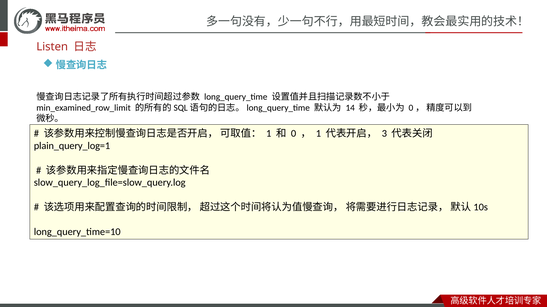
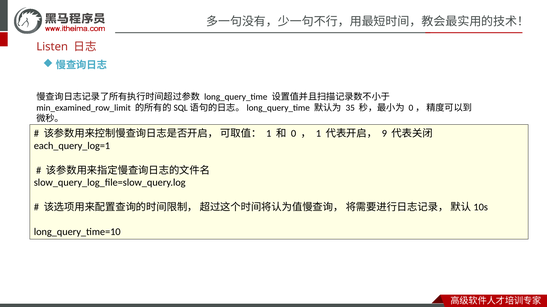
14: 14 -> 35 (350, 108)
3: 3 -> 9 (384, 134)
plain_query_log=1: plain_query_log=1 -> each_query_log=1 (72, 146)
